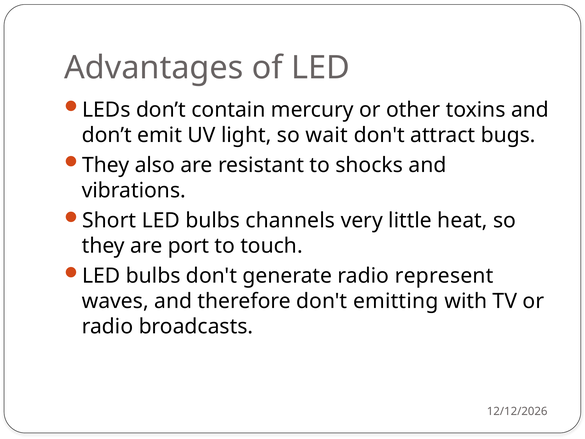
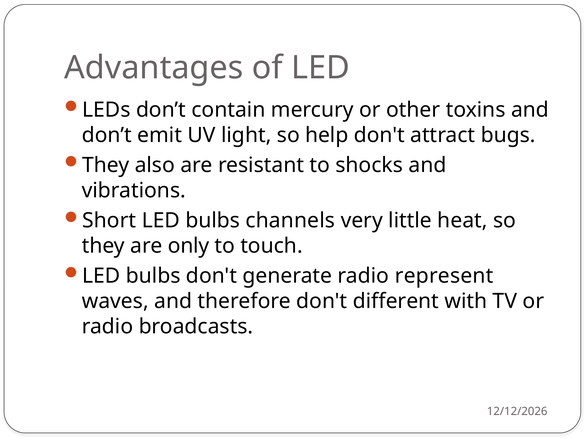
wait: wait -> help (327, 135)
port: port -> only (189, 246)
emitting: emitting -> different (396, 301)
